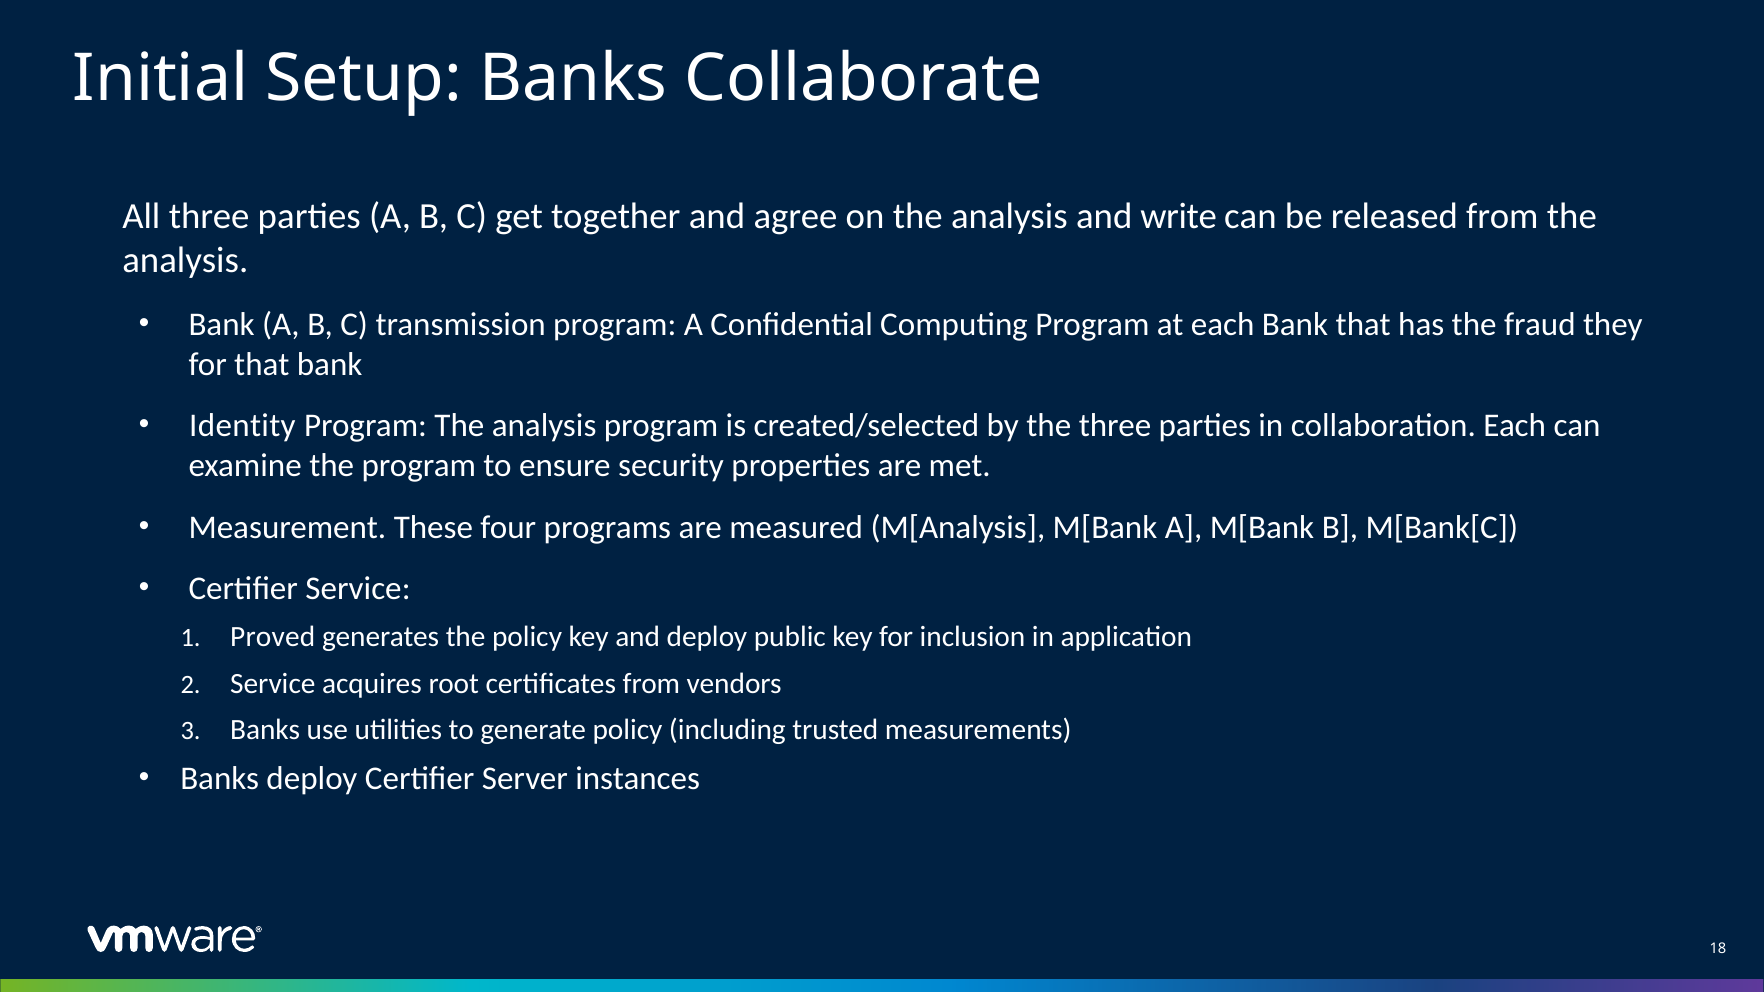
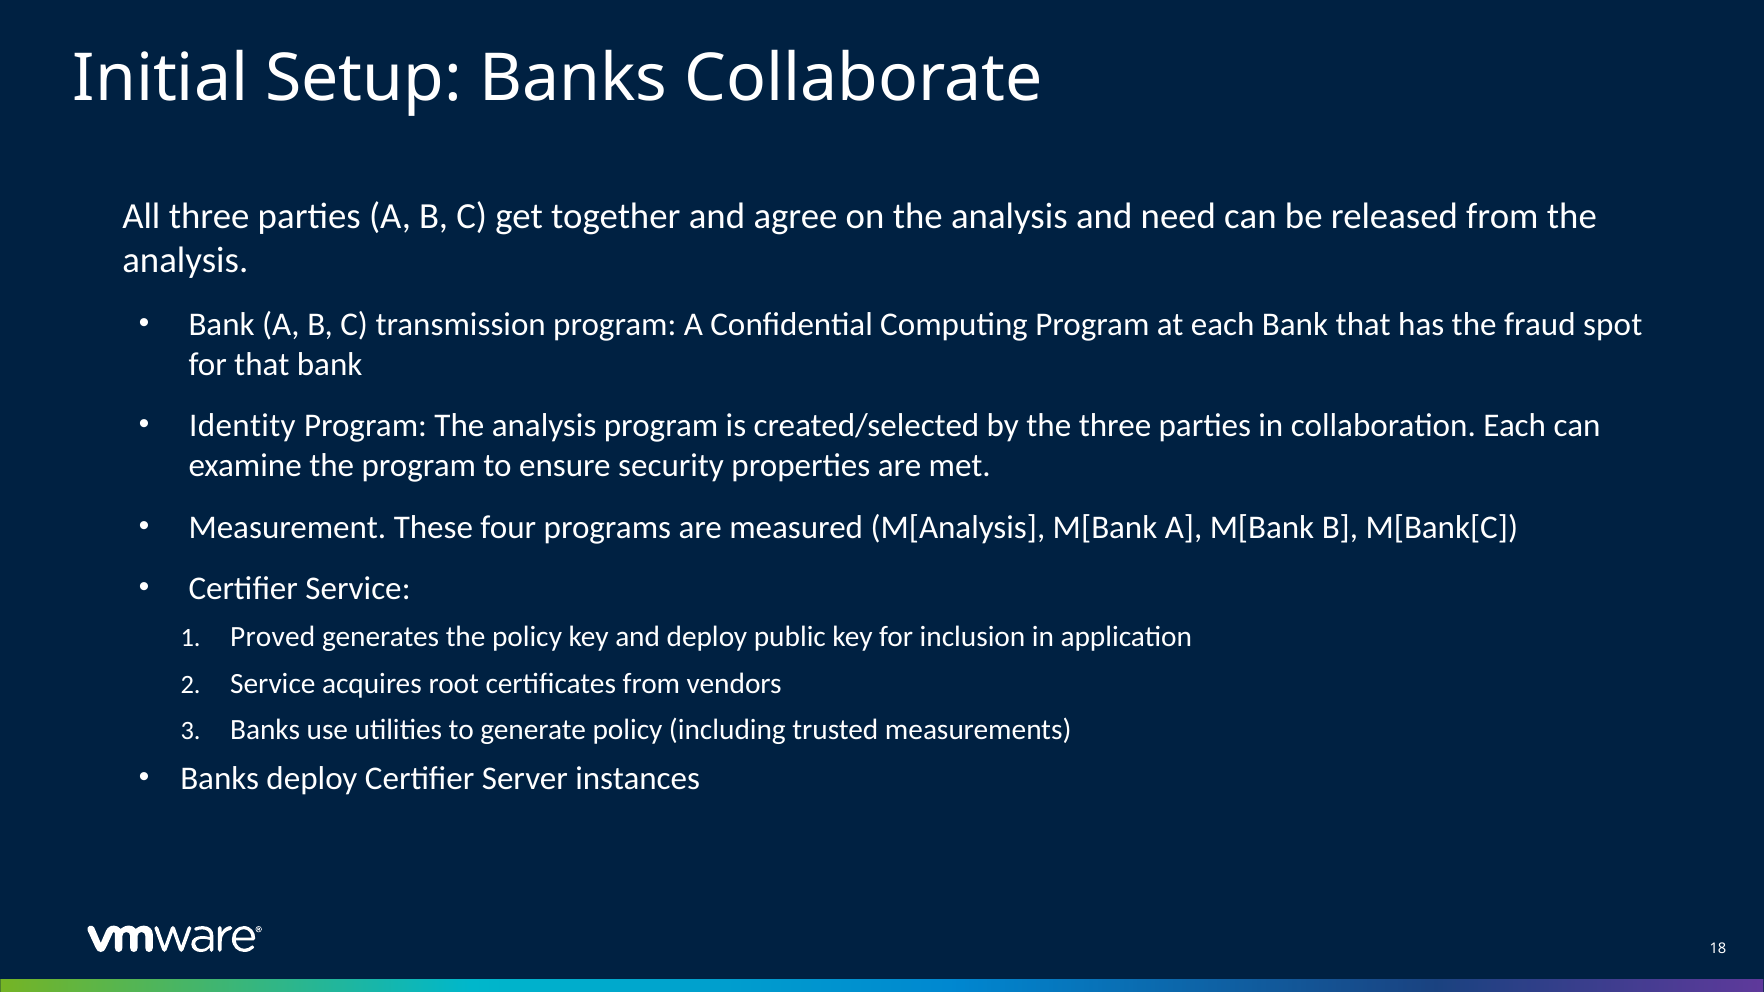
write: write -> need (1178, 217)
they: they -> spot (1613, 325)
